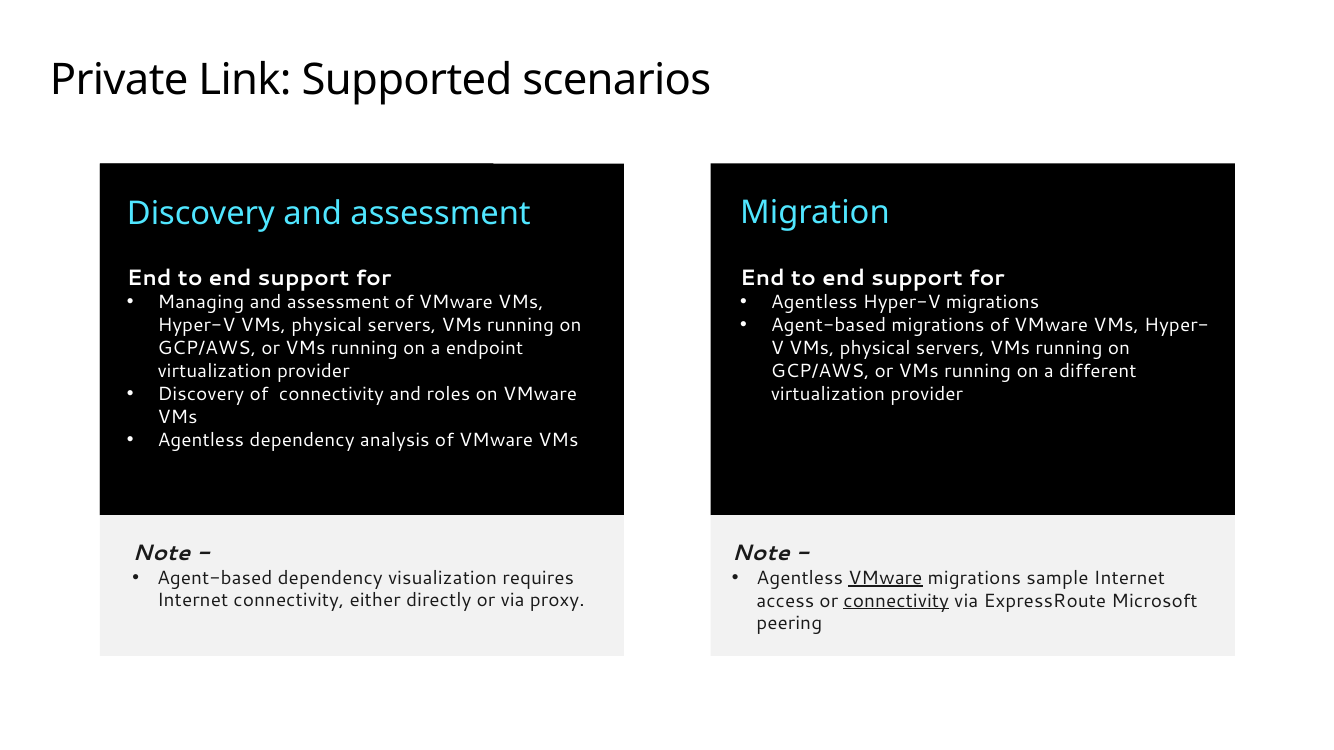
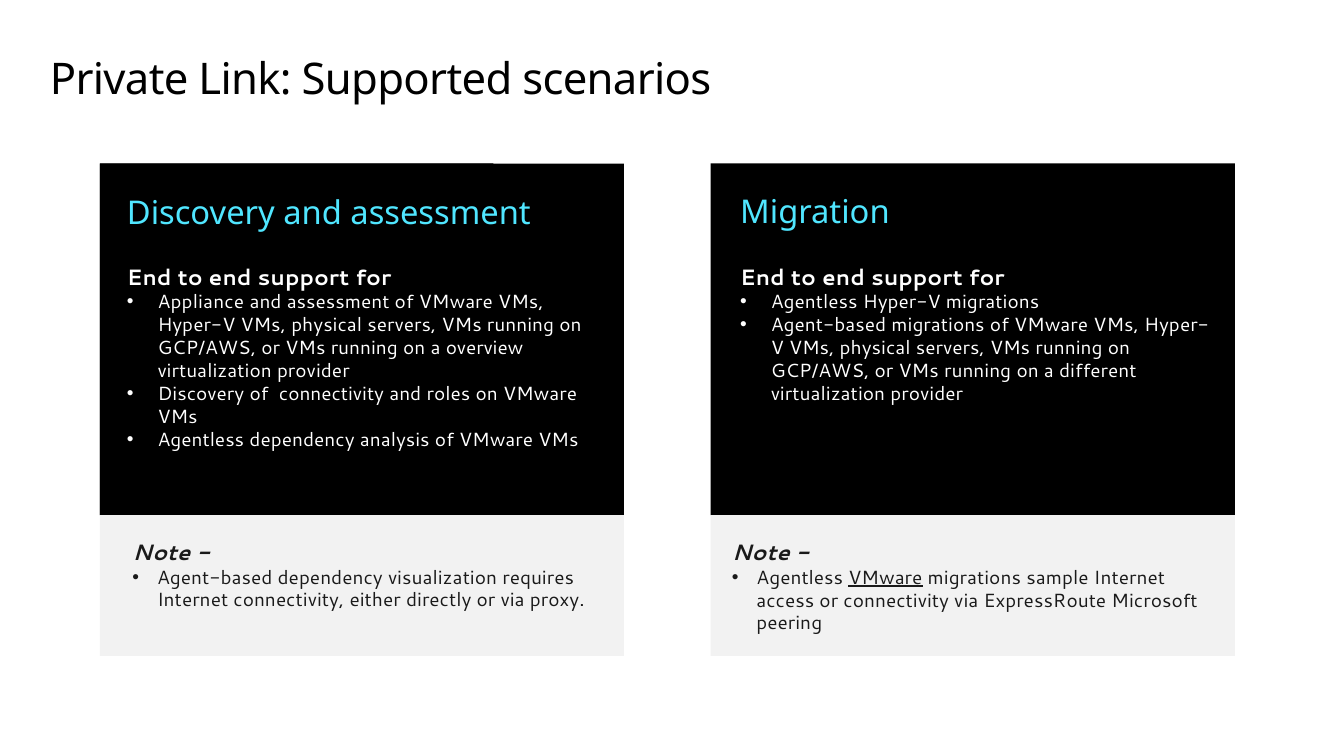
Managing: Managing -> Appliance (201, 303)
endpoint: endpoint -> overview (485, 349)
connectivity underline: present -> none (896, 601)
